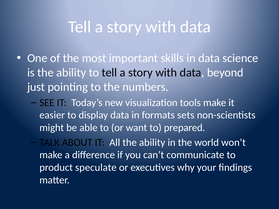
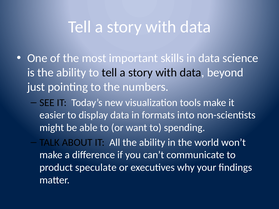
sets: sets -> into (186, 115)
prepared: prepared -> spending (184, 128)
